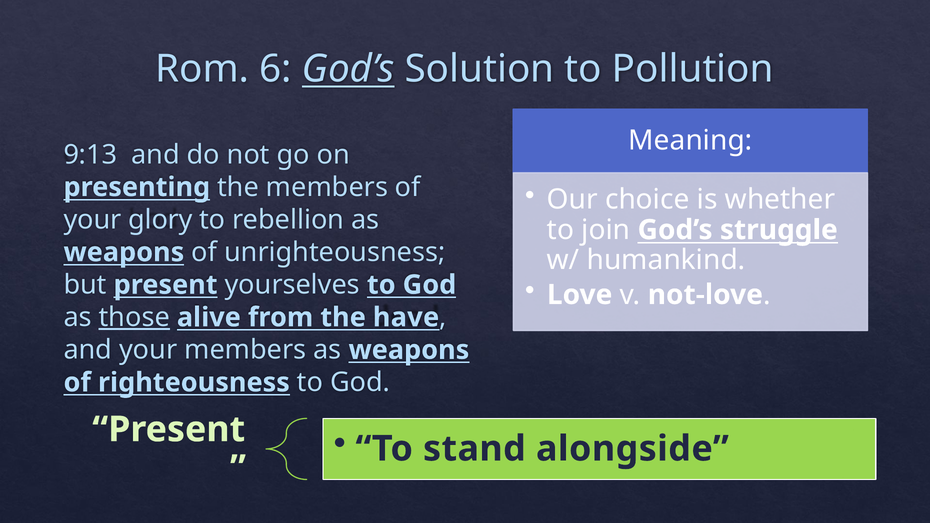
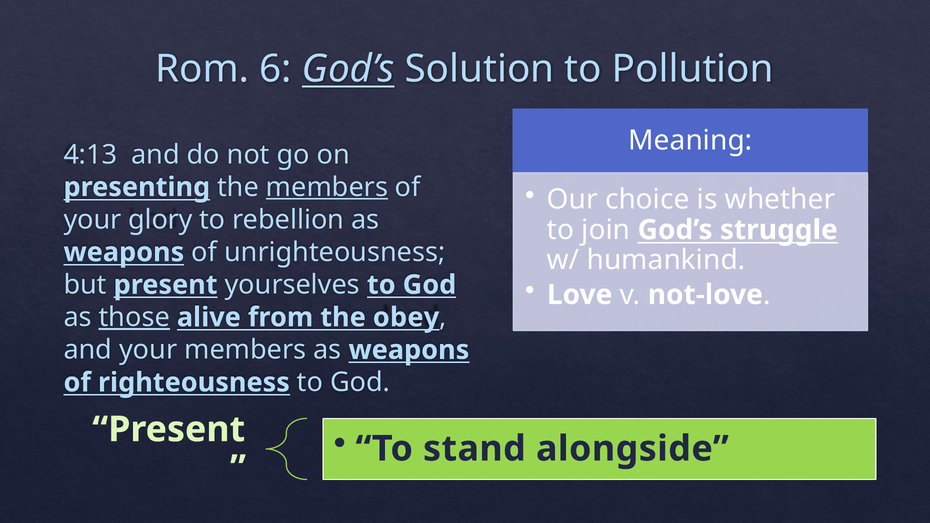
9:13: 9:13 -> 4:13 (90, 155)
members underline: none -> present (327, 187)
have: have -> obey (406, 317)
